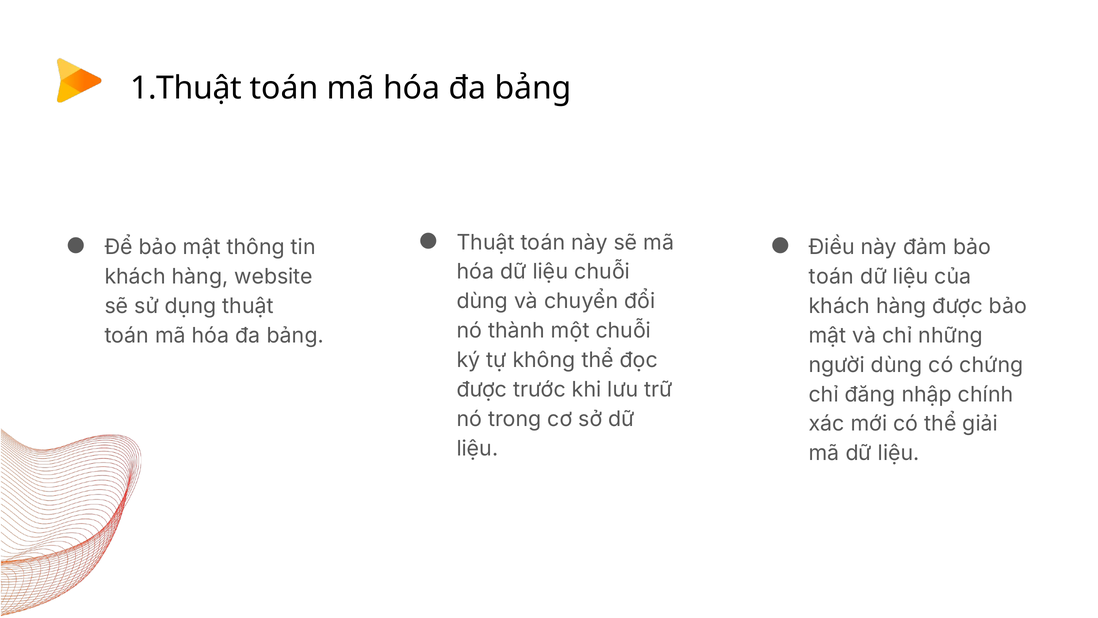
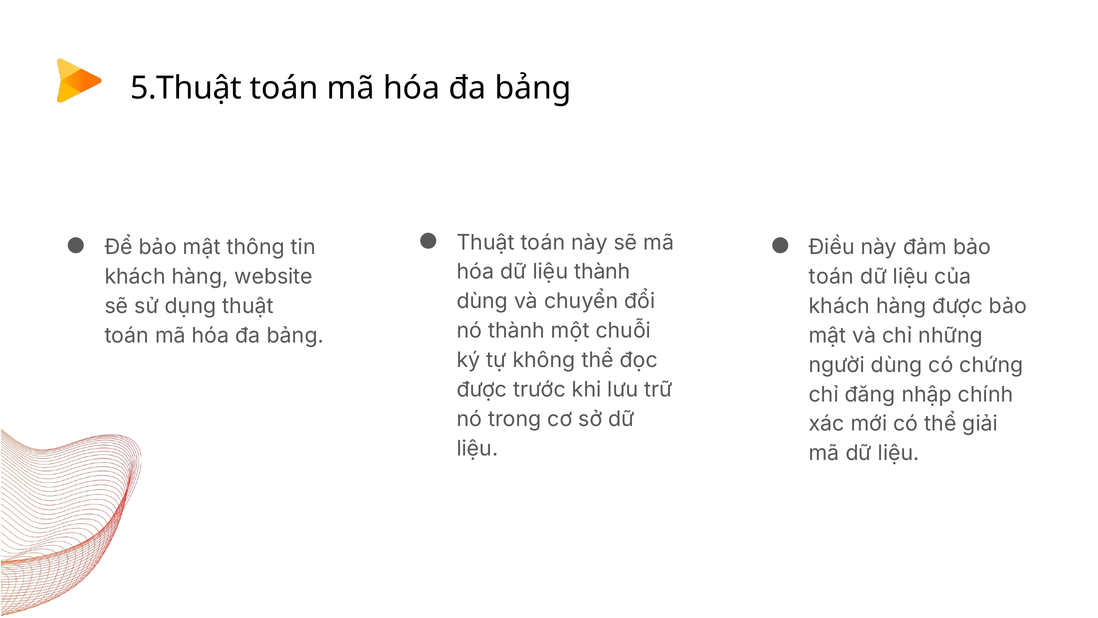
1.Thuật: 1.Thuật -> 5.Thuật (186, 88)
liệu chuỗi: chuỗi -> thành (602, 272)
